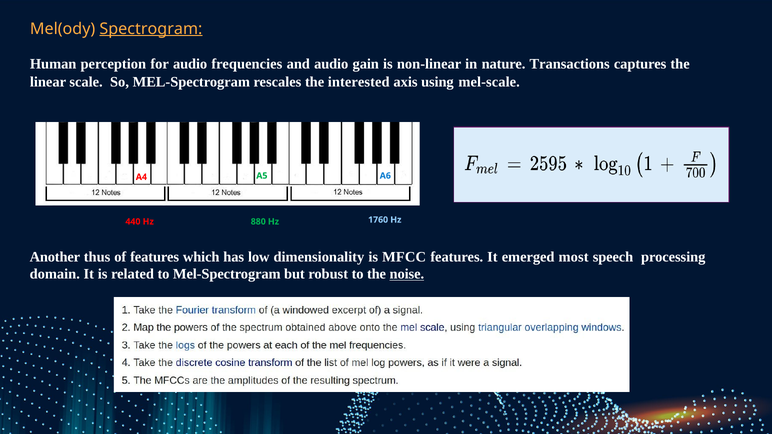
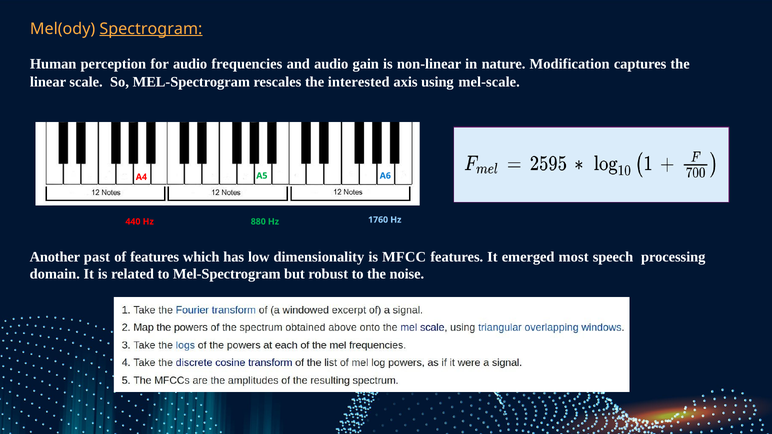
Transactions: Transactions -> Modification (570, 64)
thus: thus -> past (97, 257)
noise underline: present -> none (407, 274)
